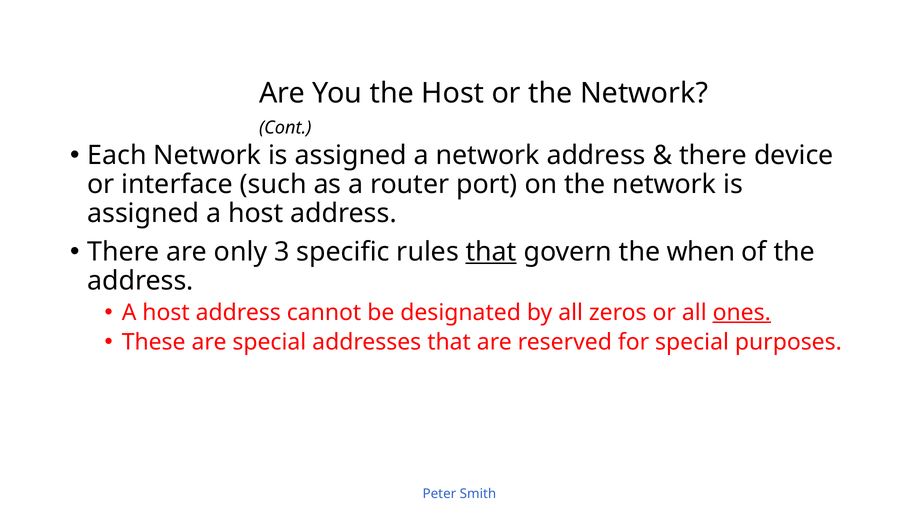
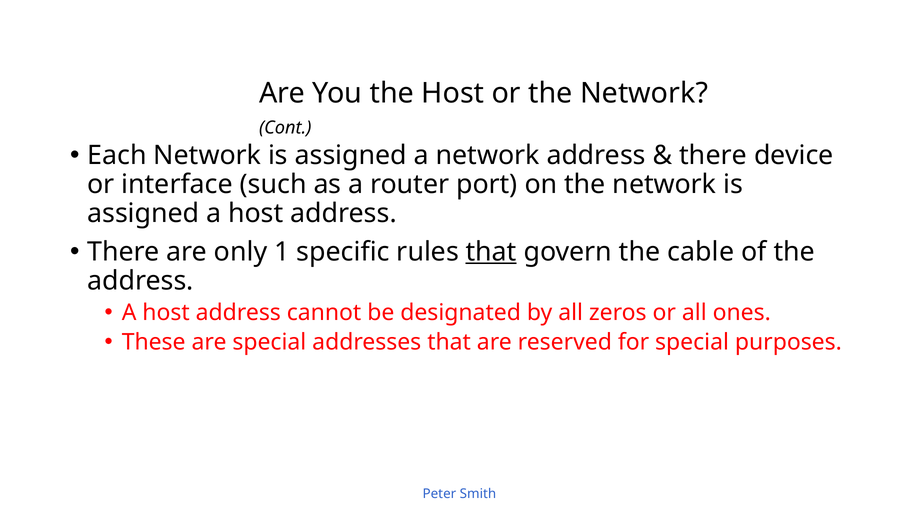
3: 3 -> 1 (282, 252)
when: when -> cable (701, 252)
ones underline: present -> none (742, 312)
